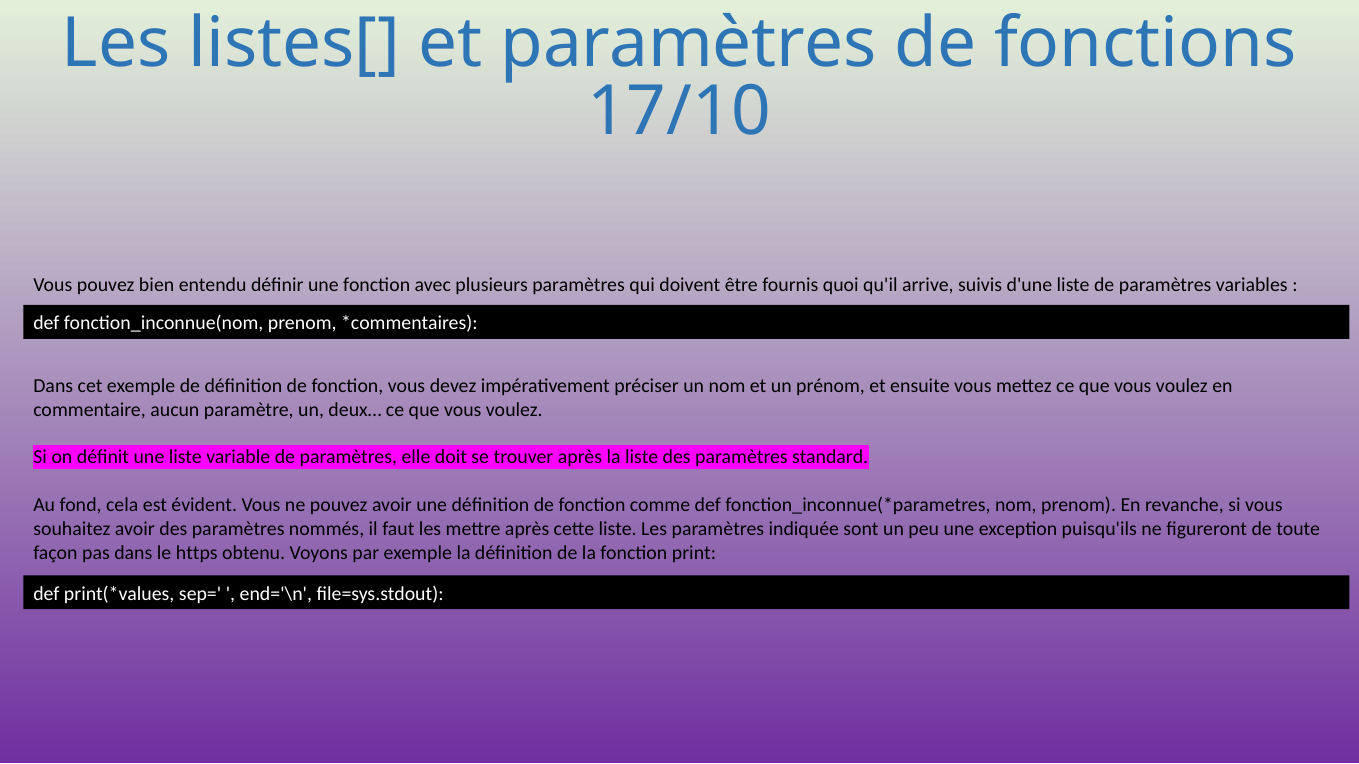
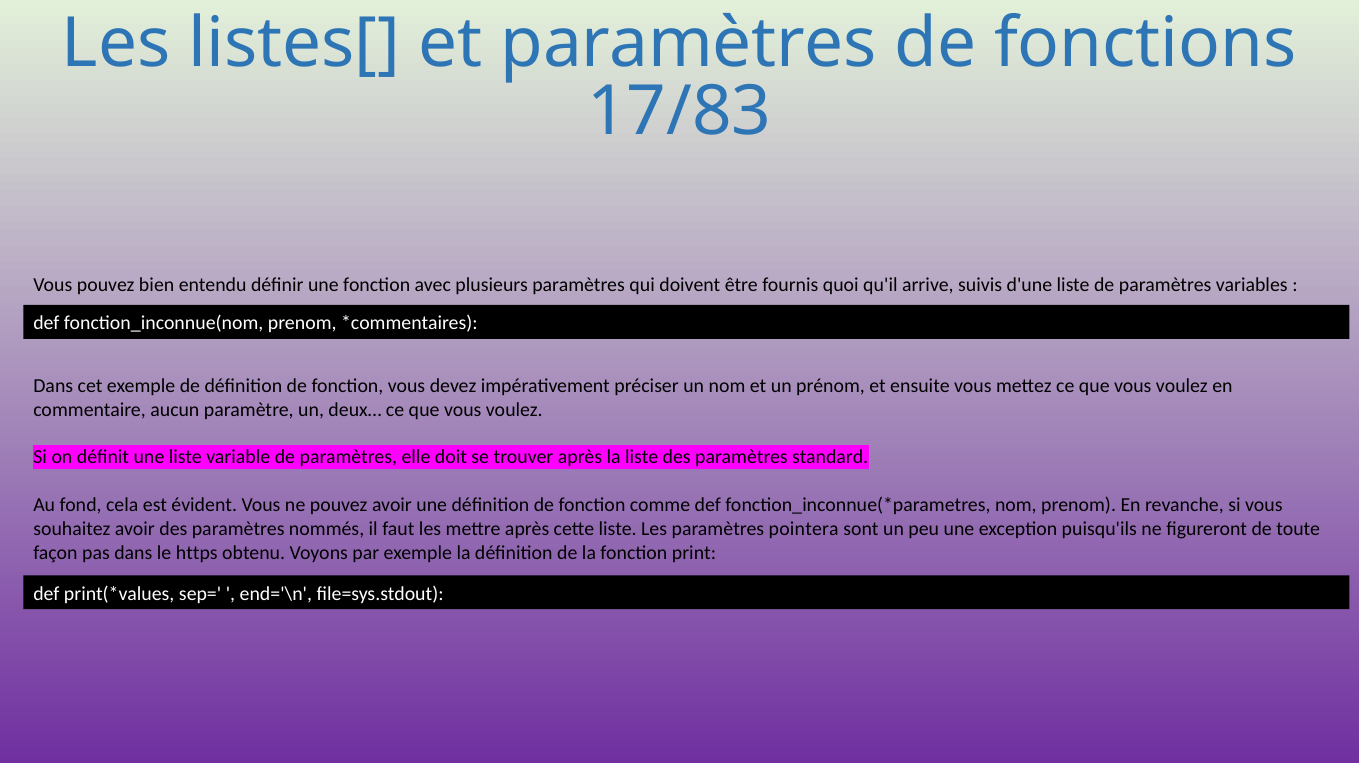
17/10: 17/10 -> 17/83 (680, 111)
indiquée: indiquée -> pointera (804, 529)
